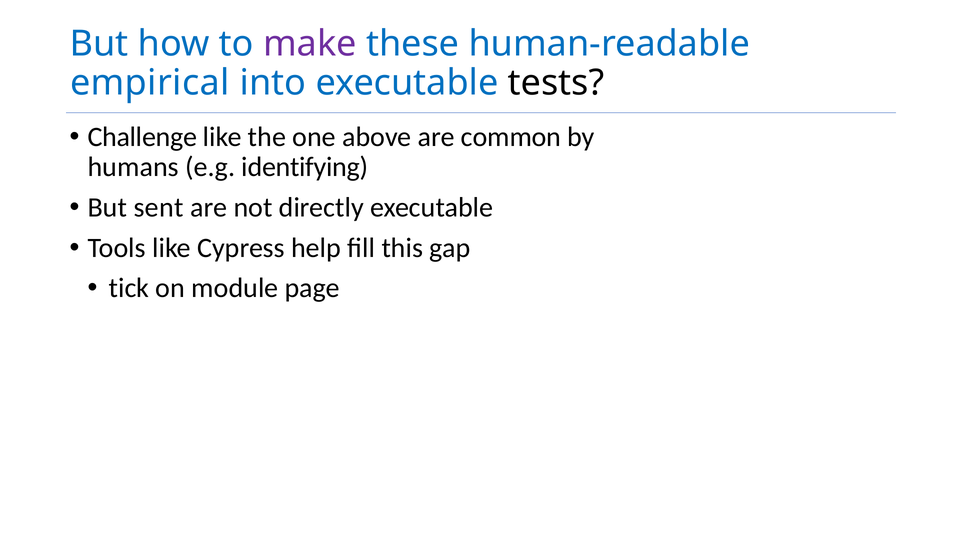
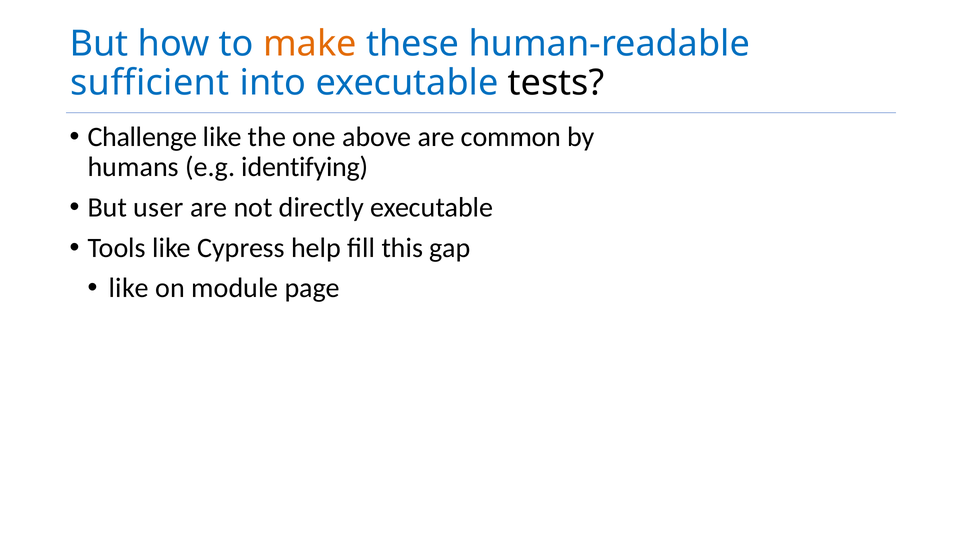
make colour: purple -> orange (310, 44)
empirical: empirical -> sufficient (150, 83)
sent: sent -> user (159, 208)
tick: tick -> like (129, 288)
